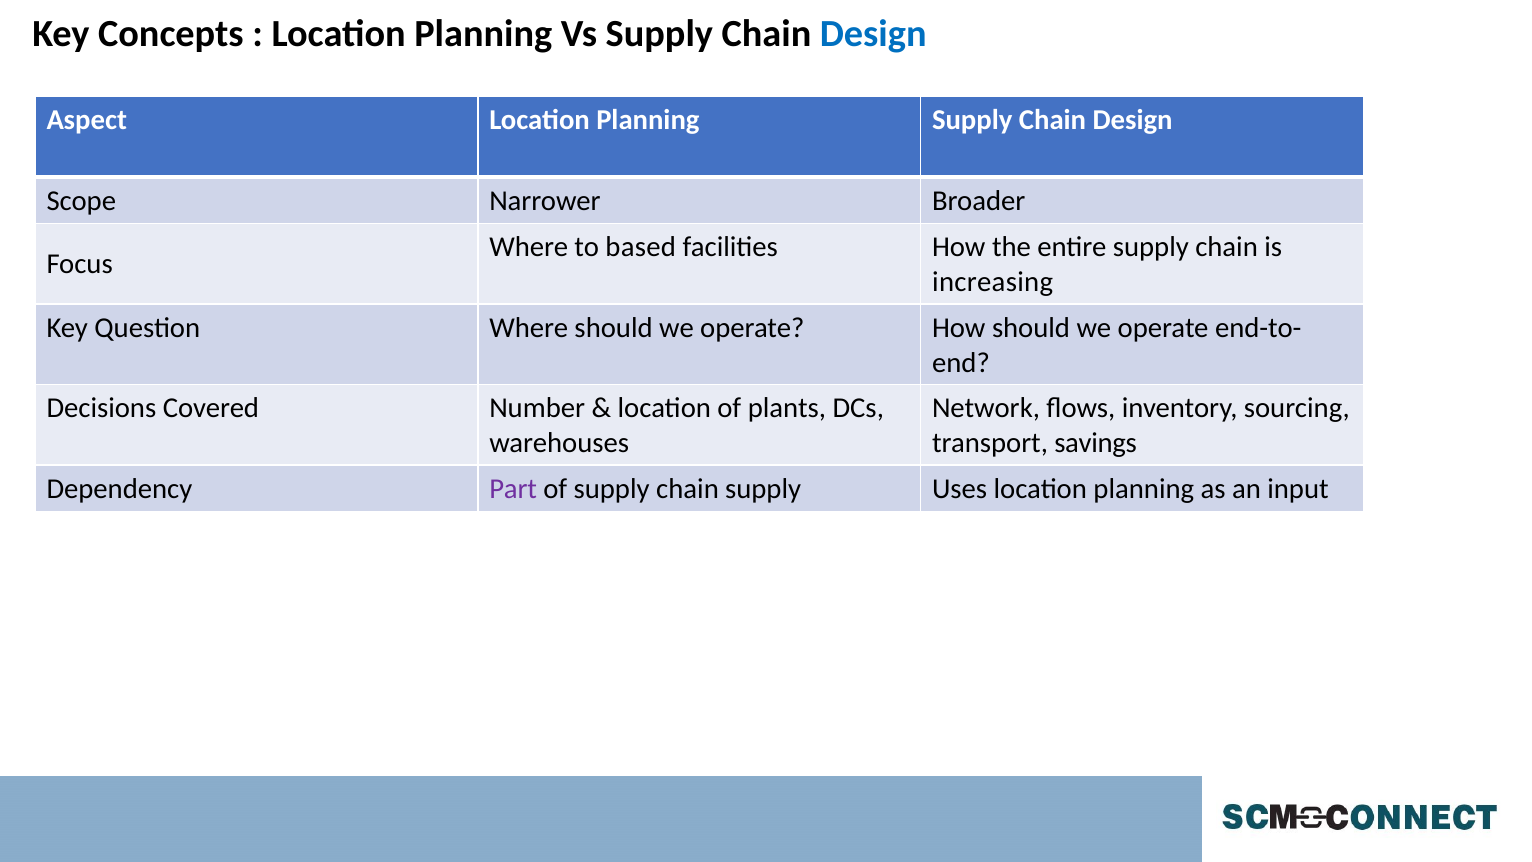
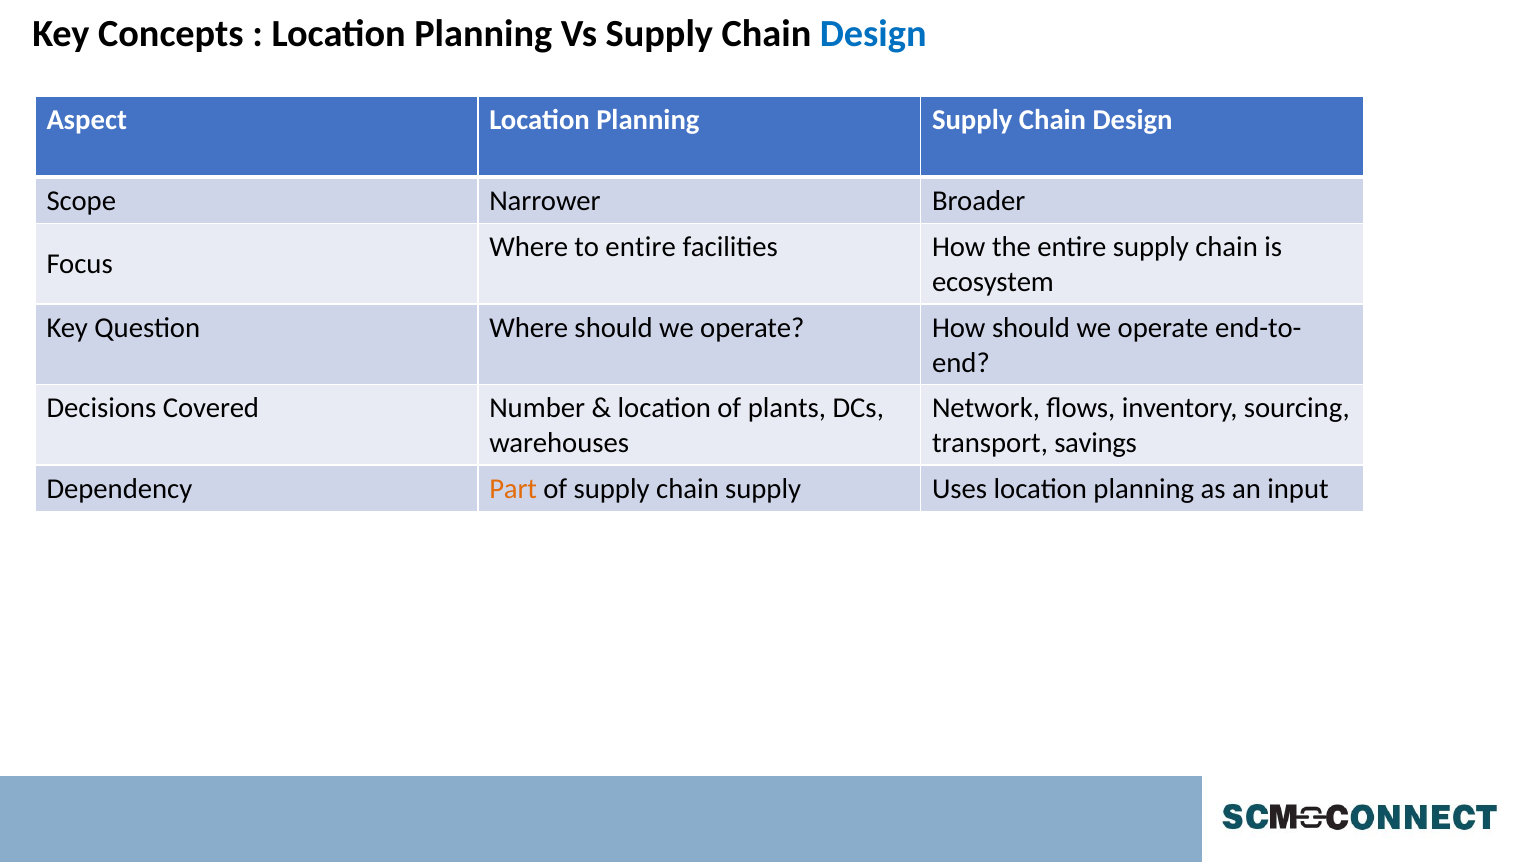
to based: based -> entire (641, 247)
increasing: increasing -> ecosystem (993, 282)
Part colour: purple -> orange (513, 489)
